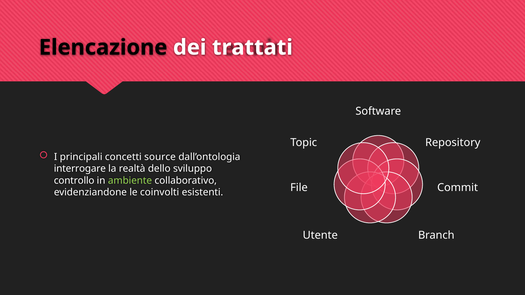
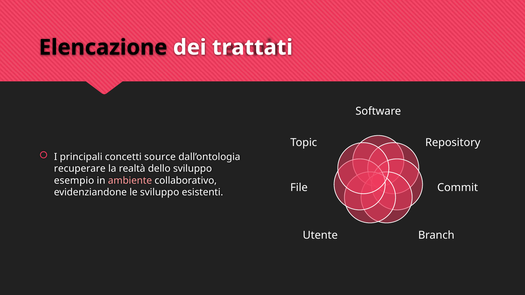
interrogare: interrogare -> recuperare (80, 169)
controllo: controllo -> esempio (74, 181)
ambiente colour: light green -> pink (130, 181)
le coinvolti: coinvolti -> sviluppo (160, 192)
